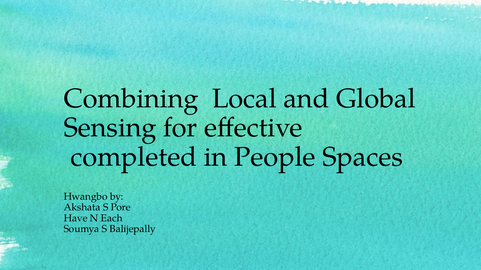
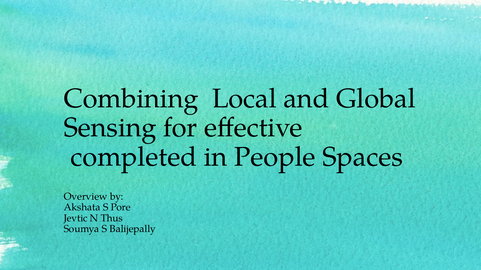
Hwangbo: Hwangbo -> Overview (86, 197)
Have: Have -> Jevtic (76, 219)
Each: Each -> Thus (112, 219)
